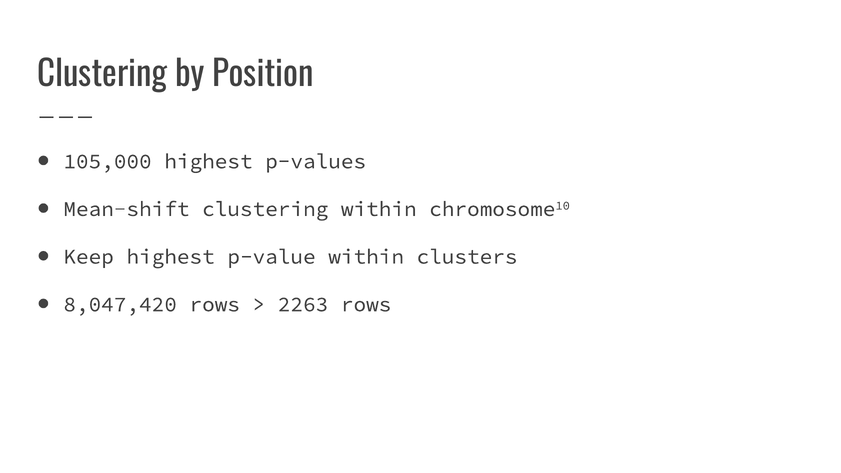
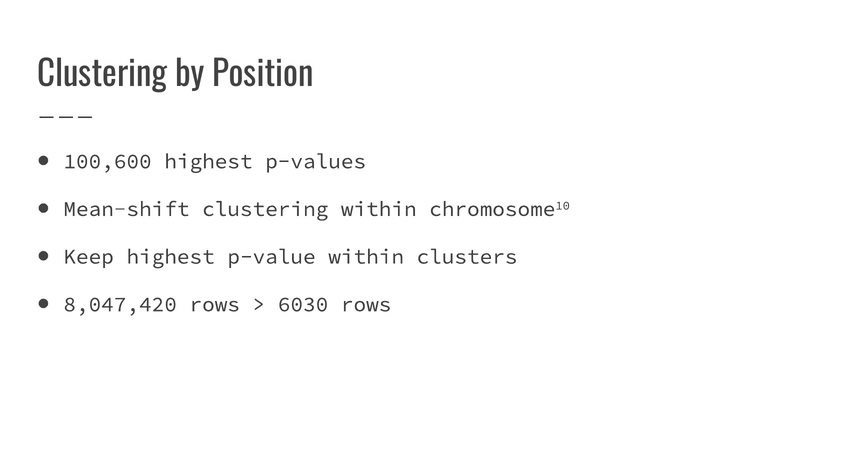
105,000: 105,000 -> 100,600 (108, 161)
2263: 2263 -> 6030 (303, 304)
